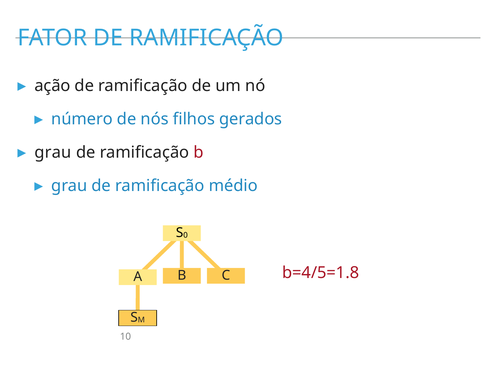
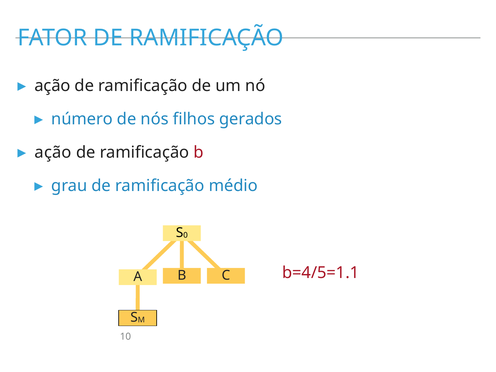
grau: grau -> ação (53, 152)
b=4/5=1.8: b=4/5=1.8 -> b=4/5=1.1 (321, 273)
